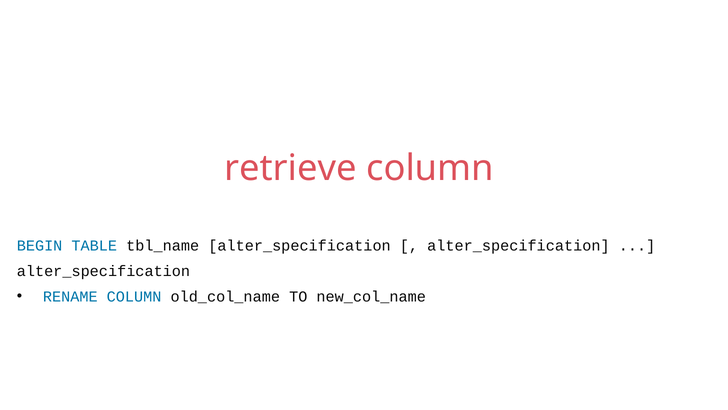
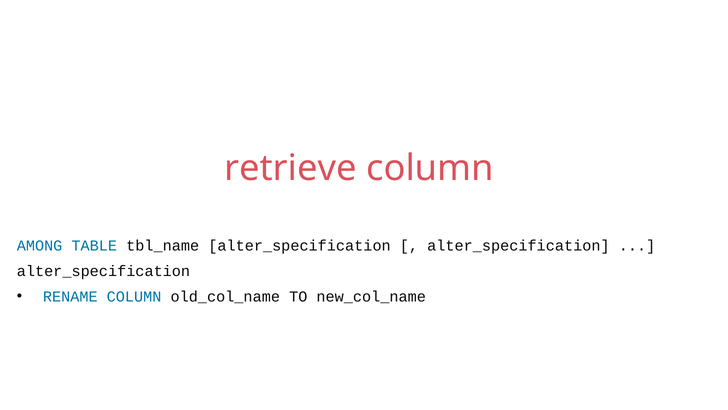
BEGIN: BEGIN -> AMONG (40, 245)
